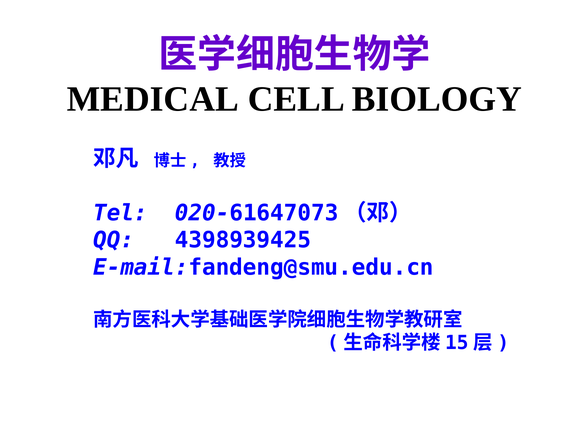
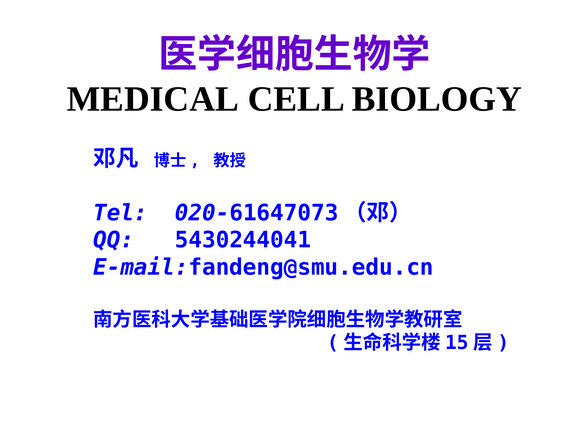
4398939425: 4398939425 -> 5430244041 (243, 240)
